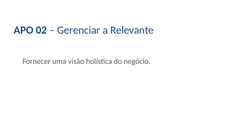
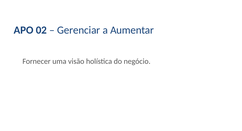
Relevante: Relevante -> Aumentar (132, 30)
